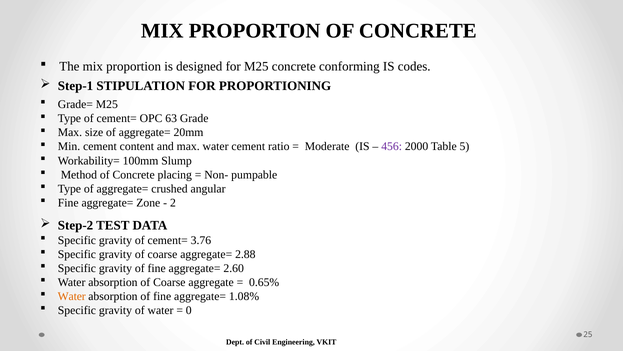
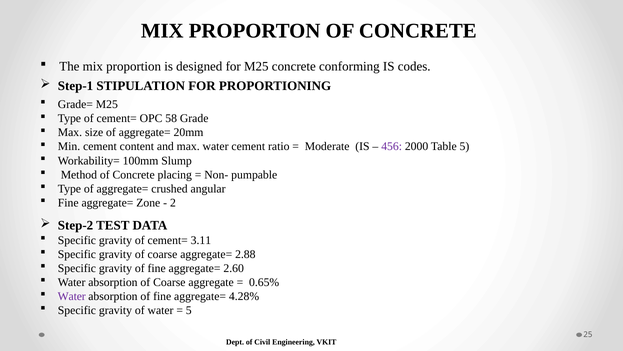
63: 63 -> 58 (171, 118)
3.76: 3.76 -> 3.11 (201, 240)
Water colour: orange -> purple (72, 296)
1.08%: 1.08% -> 4.28% (244, 296)
0: 0 -> 5 (189, 310)
